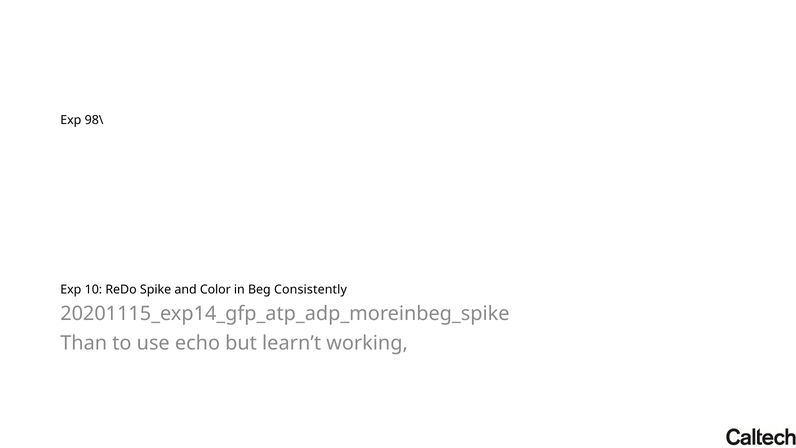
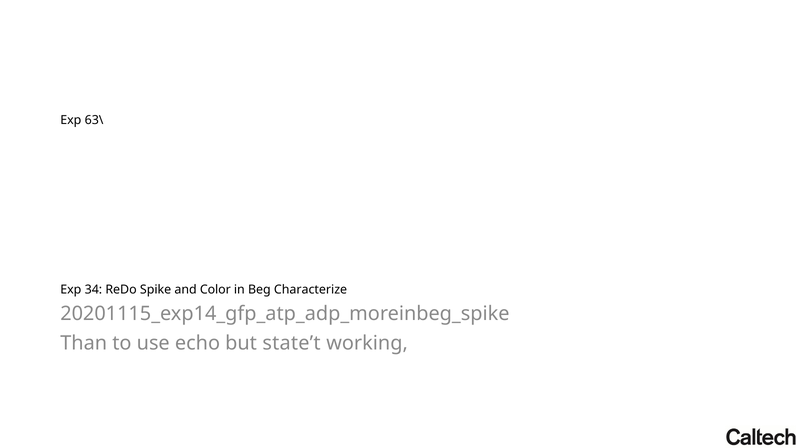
98\: 98\ -> 63\ (94, 120)
10: 10 -> 34 (93, 289)
Consistently: Consistently -> Characterize (311, 289)
learn’t: learn’t -> state’t (292, 343)
